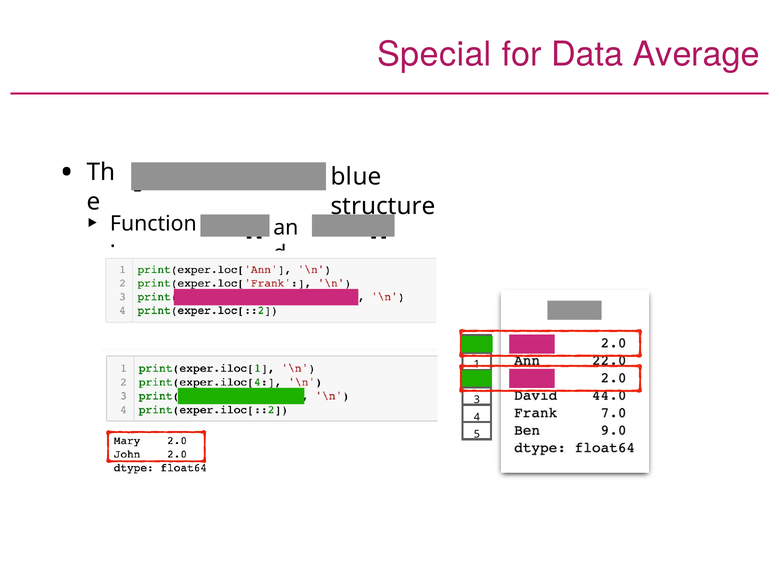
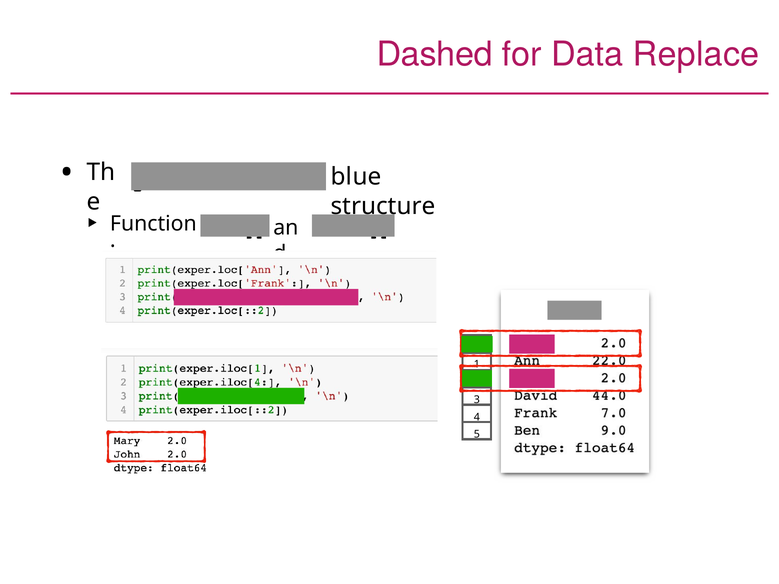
Special: Special -> Dashed (435, 55)
Average: Average -> Replace (696, 55)
